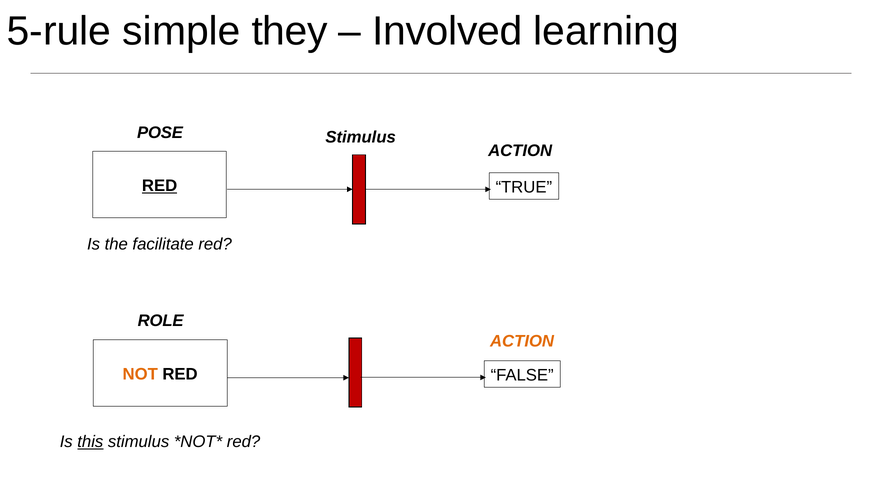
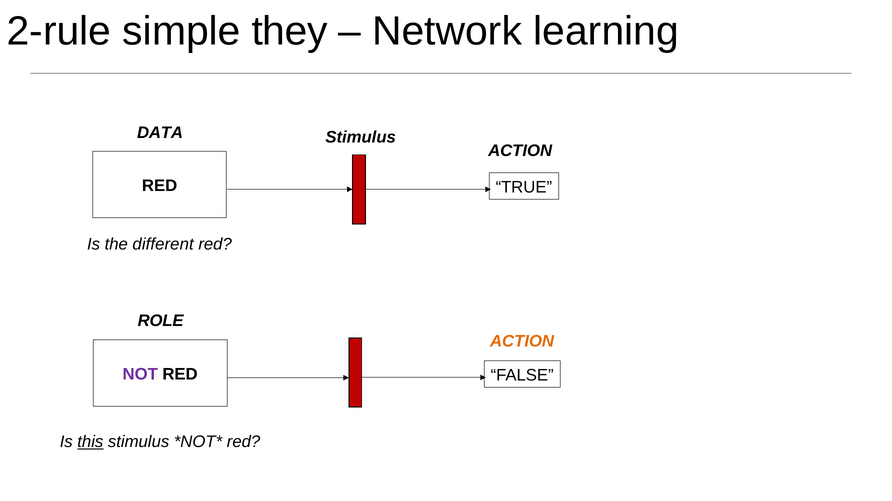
5-rule: 5-rule -> 2-rule (59, 31)
Involved: Involved -> Network (447, 31)
POSE: POSE -> DATA (160, 133)
RED underline: present -> none (160, 186)
facilitate: facilitate -> different (163, 244)
NOT colour: orange -> purple (140, 375)
